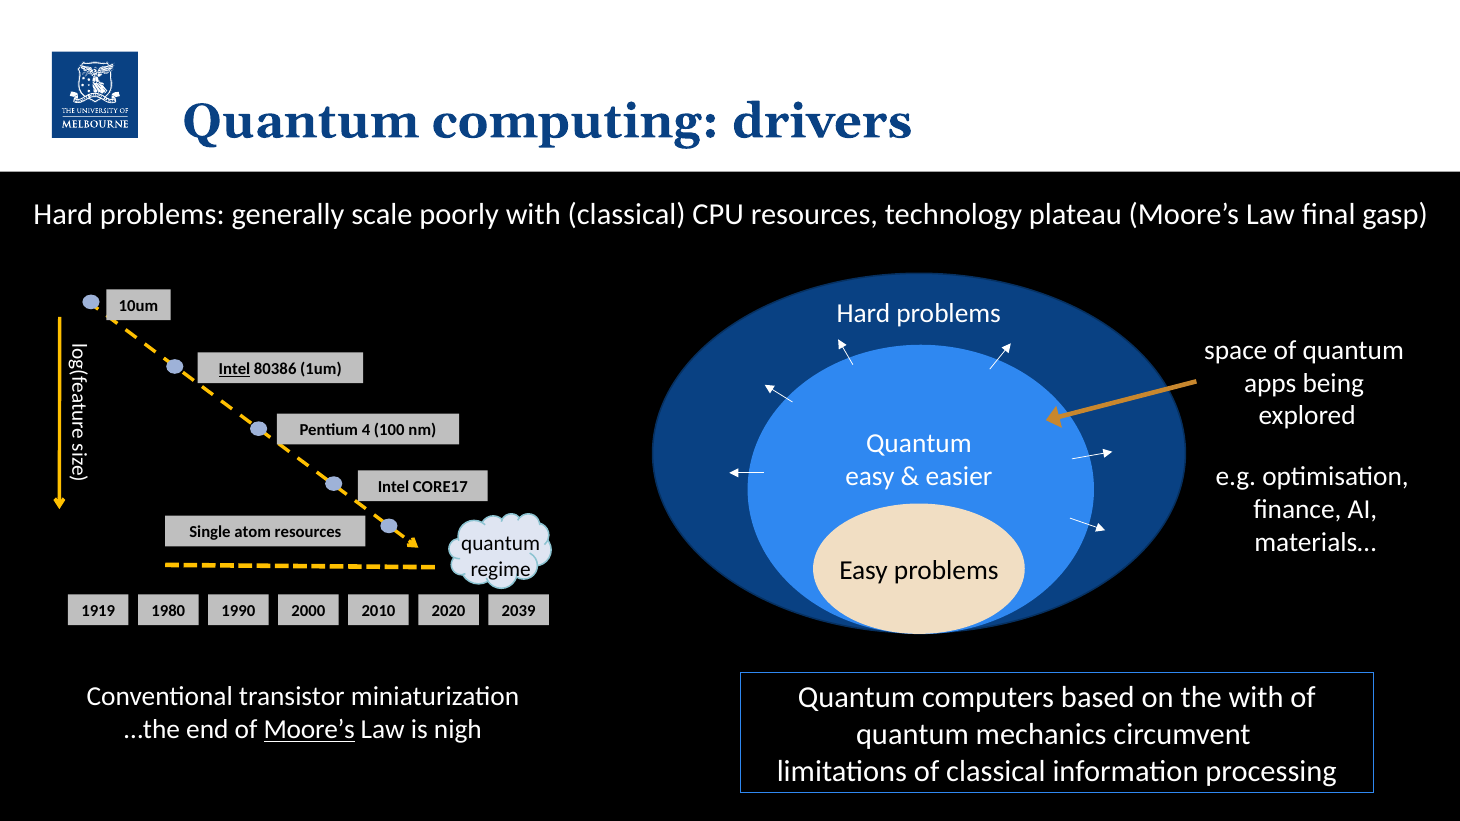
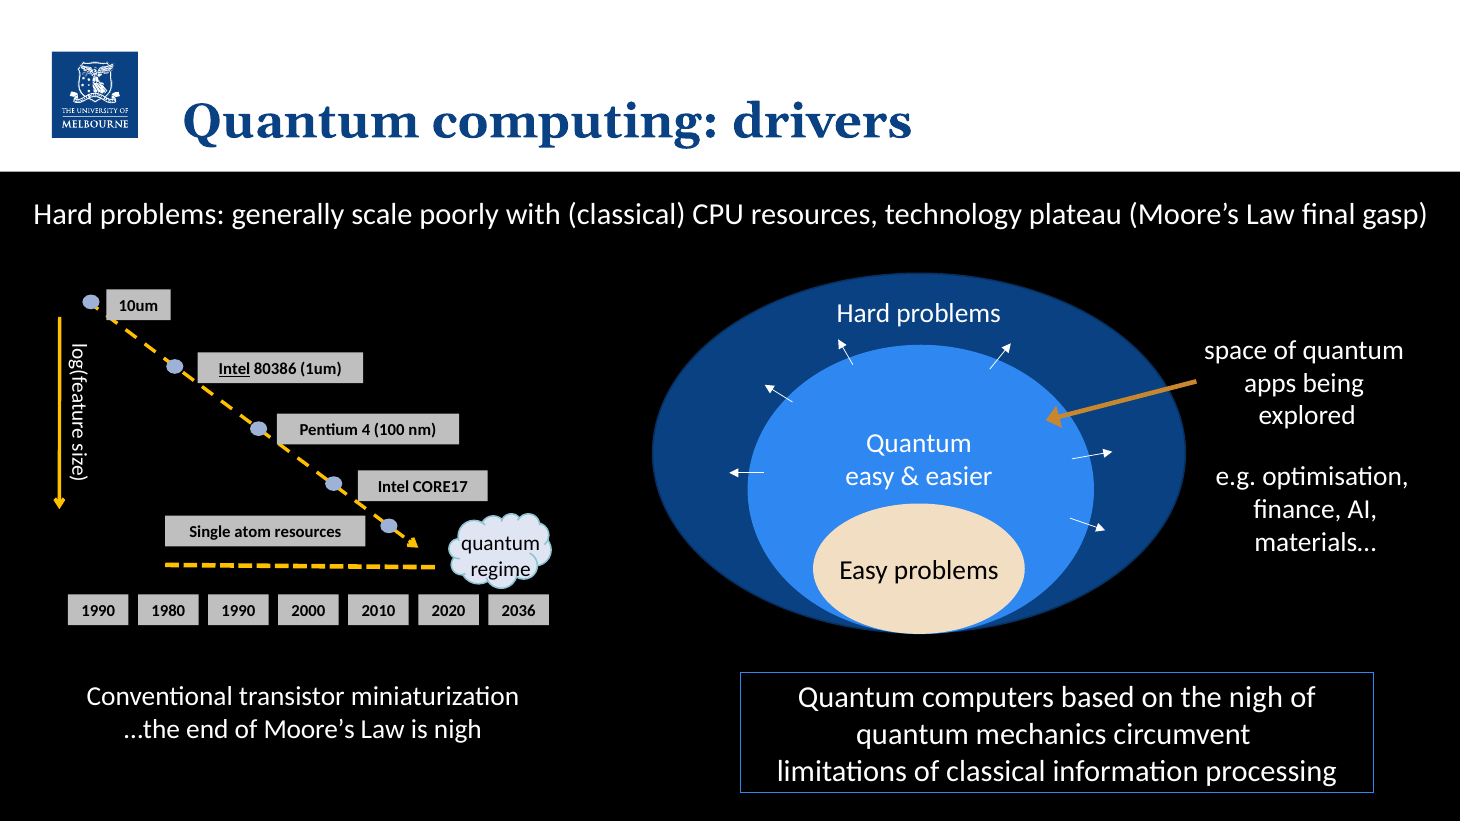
1919: 1919 -> 1990 (98, 611)
2039: 2039 -> 2036 (519, 611)
the with: with -> nigh (1256, 698)
Moore’s underline: present -> none (309, 730)
